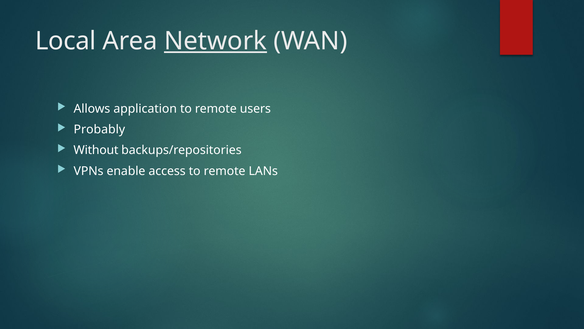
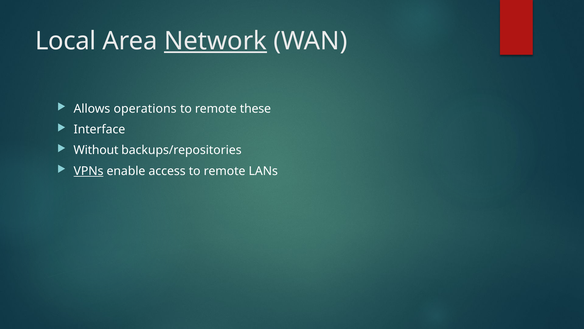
application: application -> operations (145, 109)
users: users -> these (255, 109)
Probably: Probably -> Interface (99, 129)
VPNs underline: none -> present (89, 171)
